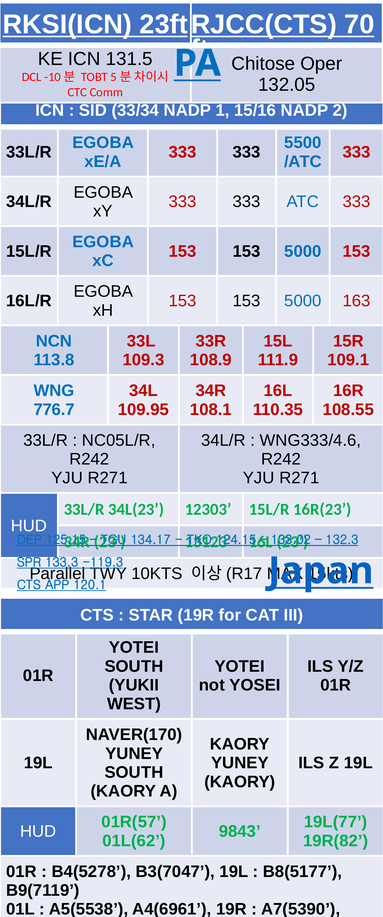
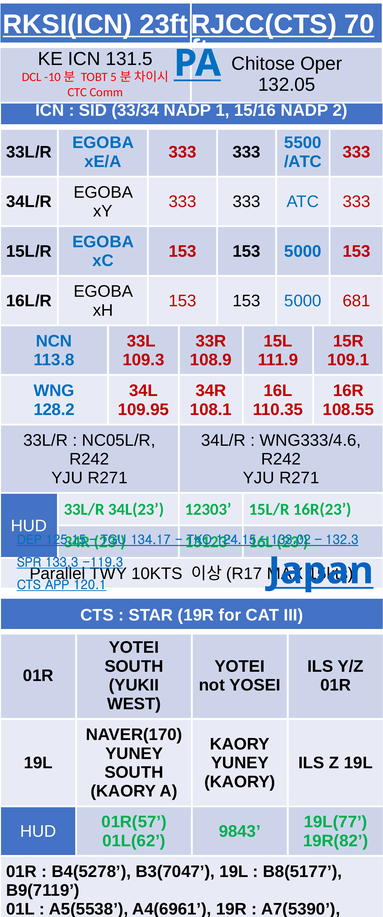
163: 163 -> 681 (357, 301)
776.7: 776.7 -> 128.2 (54, 409)
